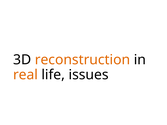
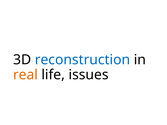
reconstruction colour: orange -> blue (82, 60)
